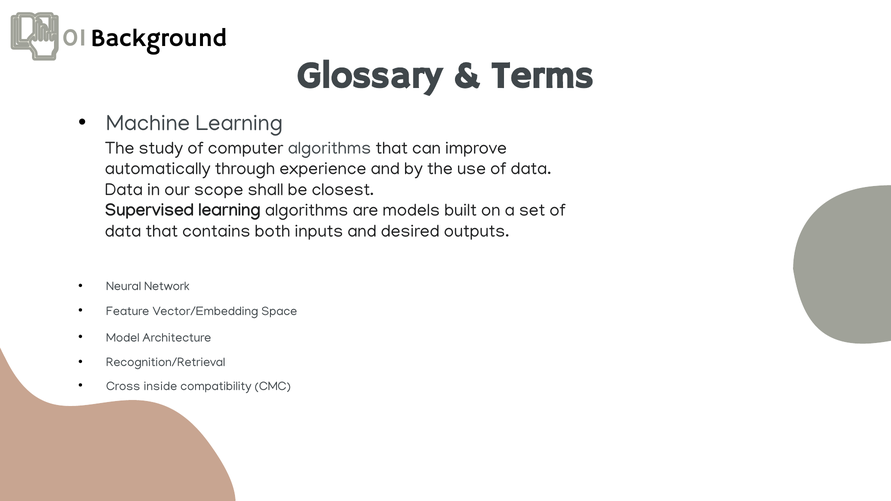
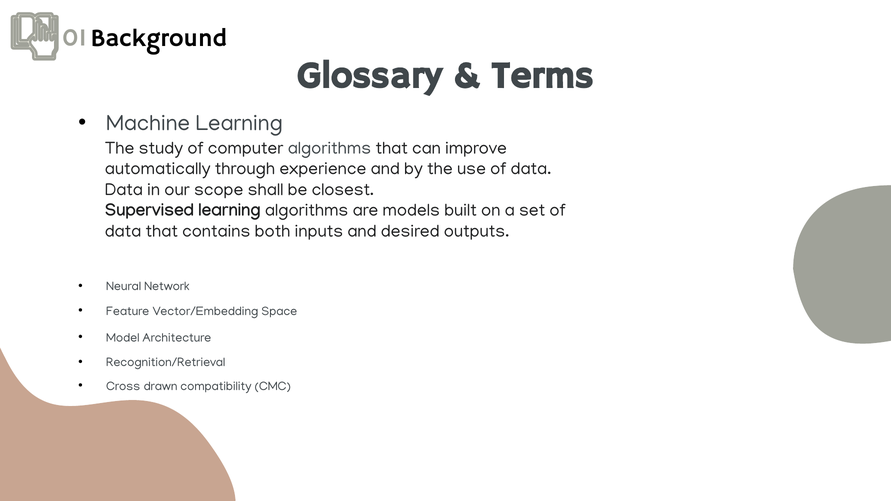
inside: inside -> drawn (161, 386)
